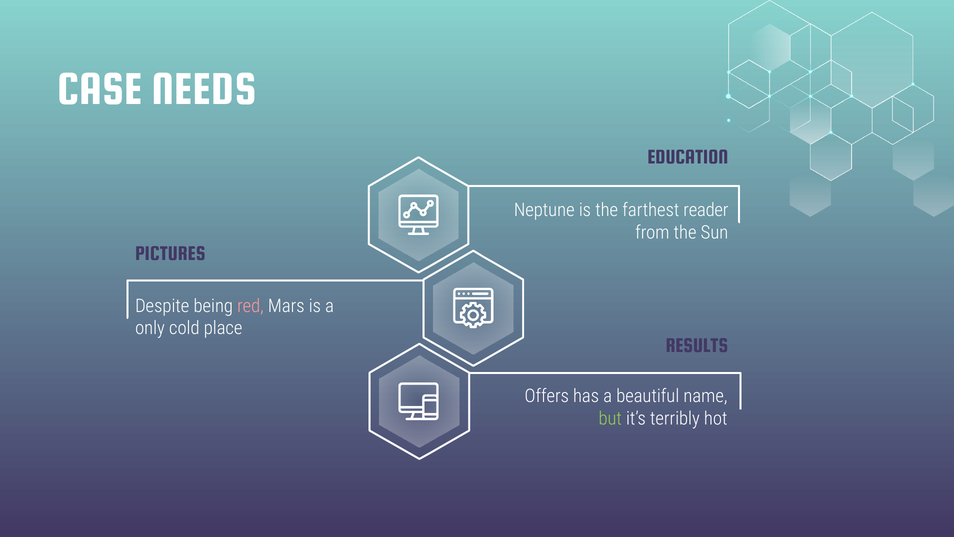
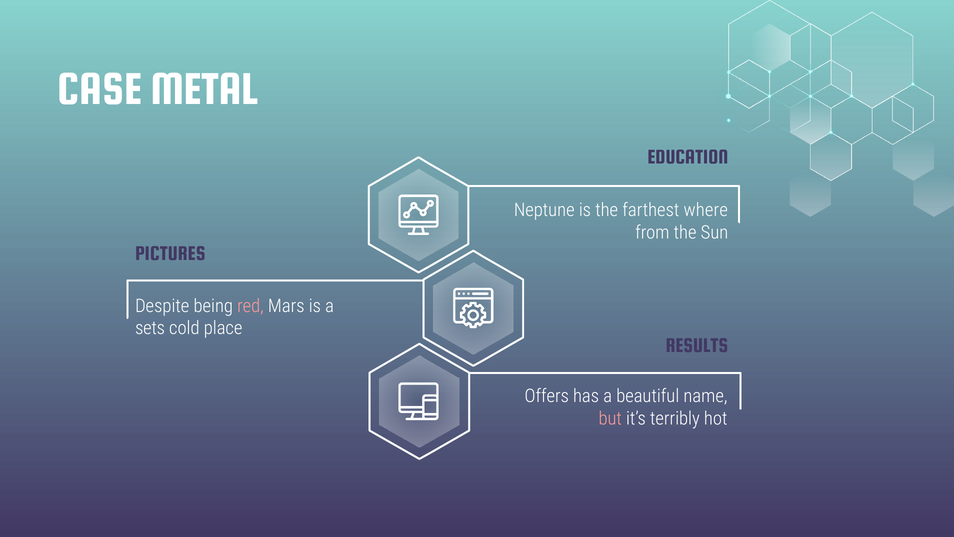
NEEDS: NEEDS -> METAL (205, 89)
reader: reader -> where (706, 210)
only: only -> sets (150, 328)
but colour: light green -> pink (610, 418)
